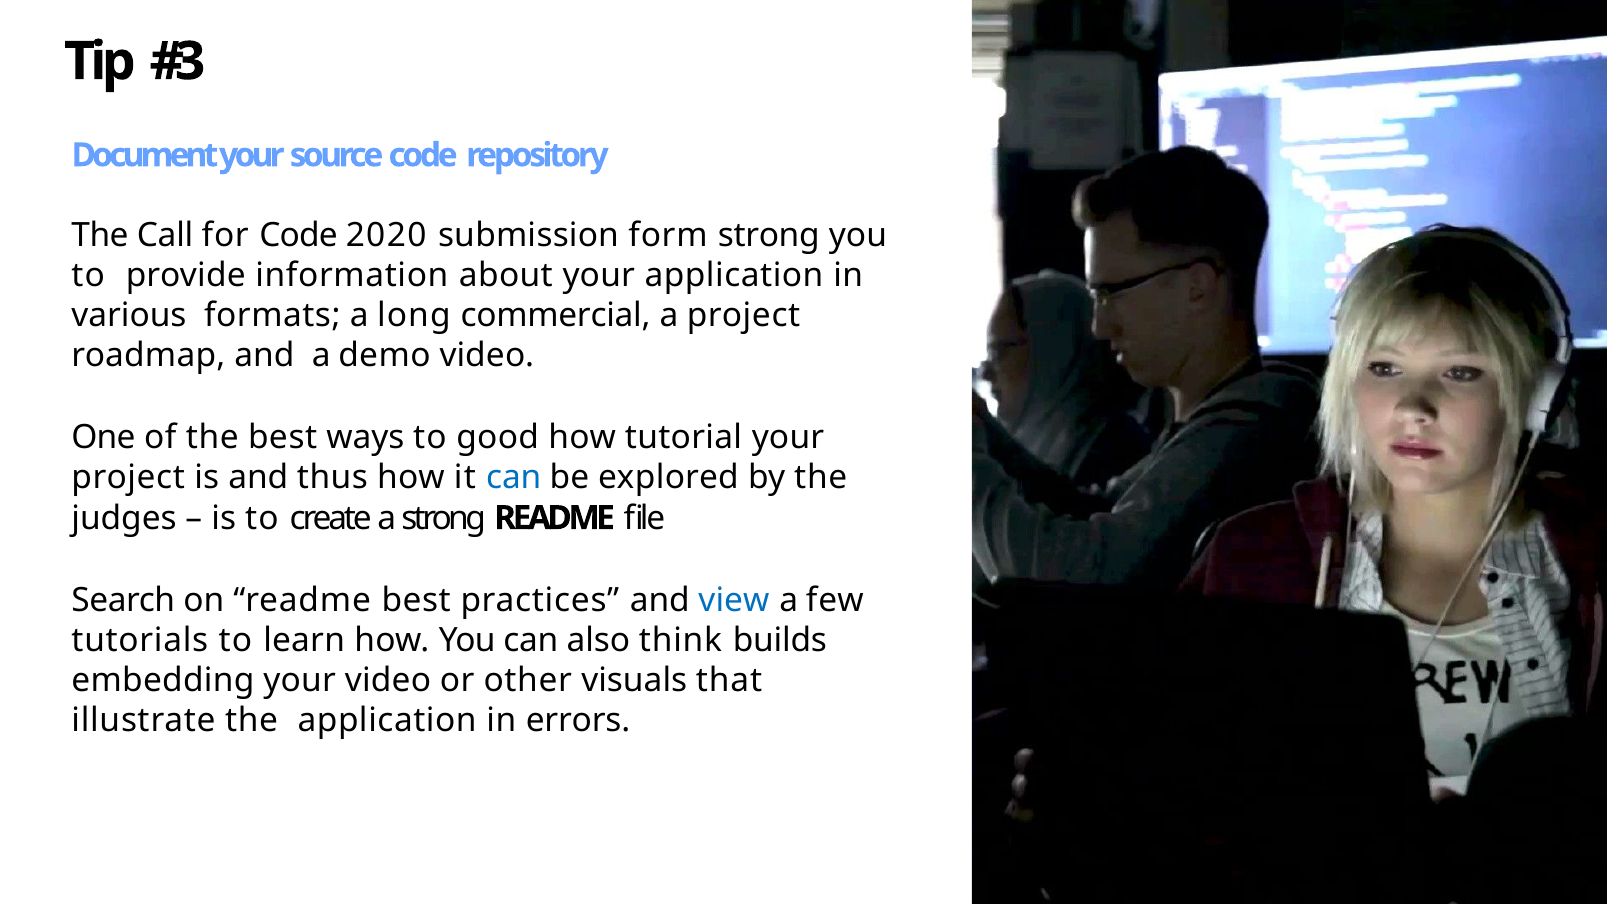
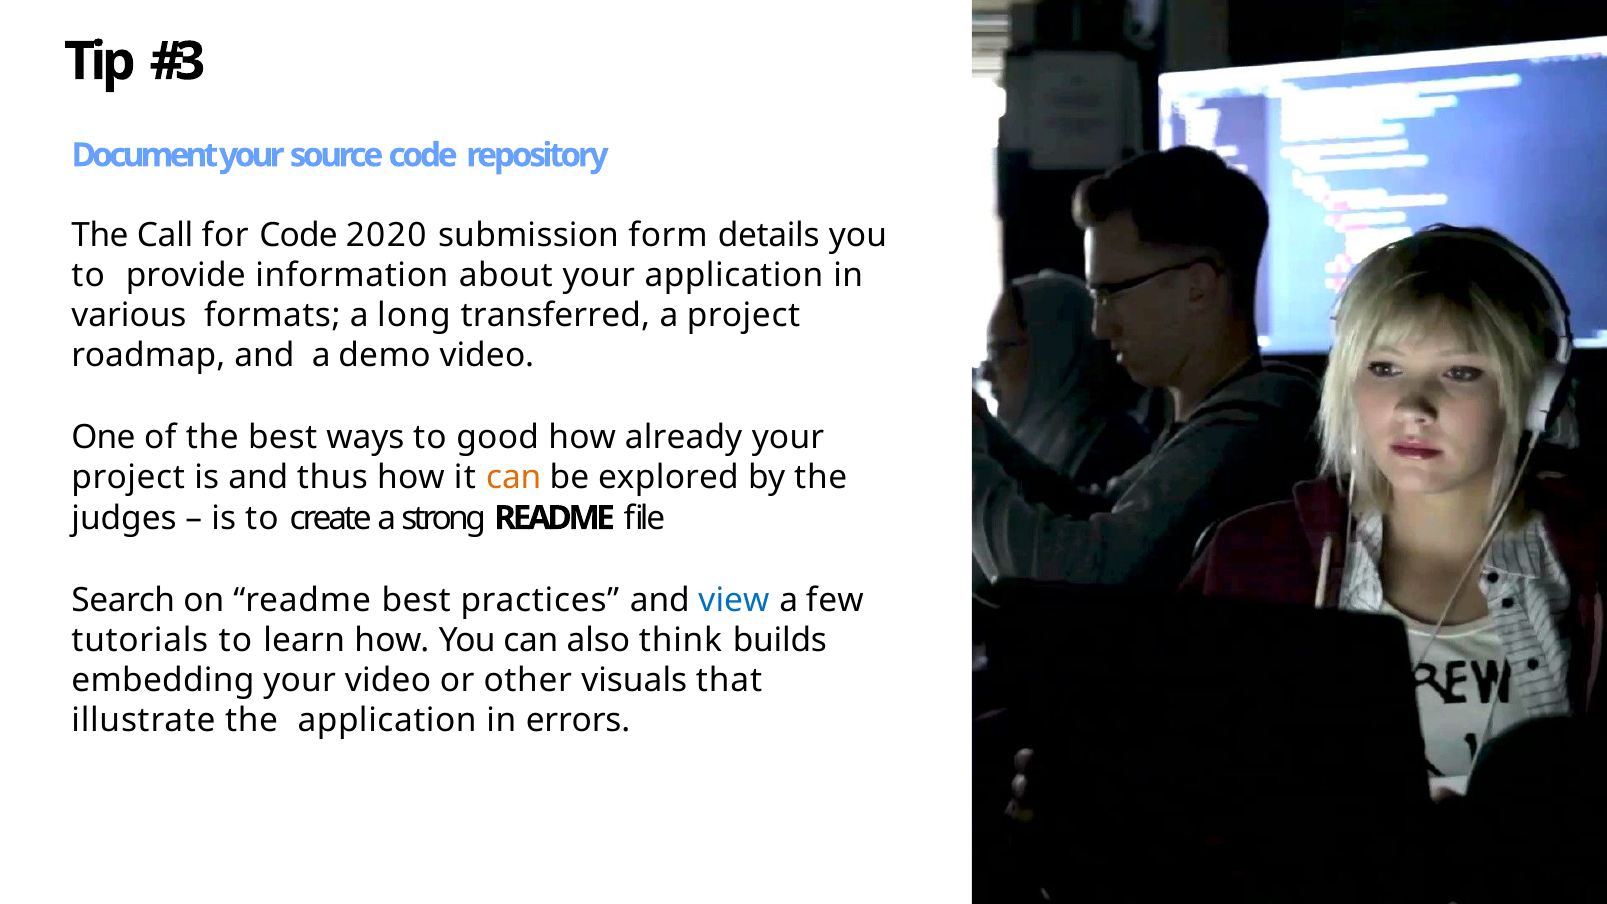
form strong: strong -> details (769, 235)
commercial: commercial -> transferred (555, 315)
tutorial: tutorial -> already (684, 438)
can colour: blue -> orange (514, 478)
